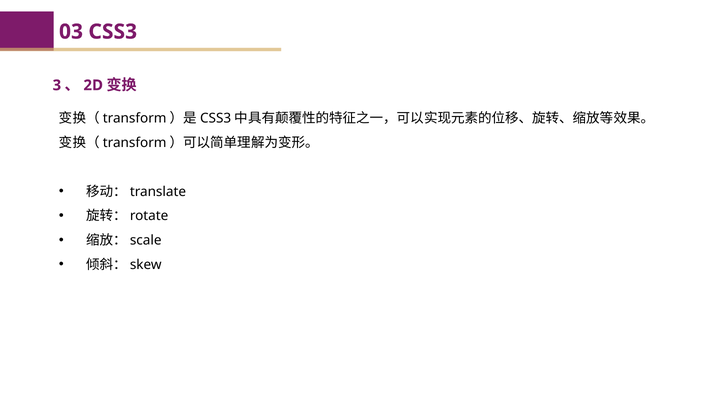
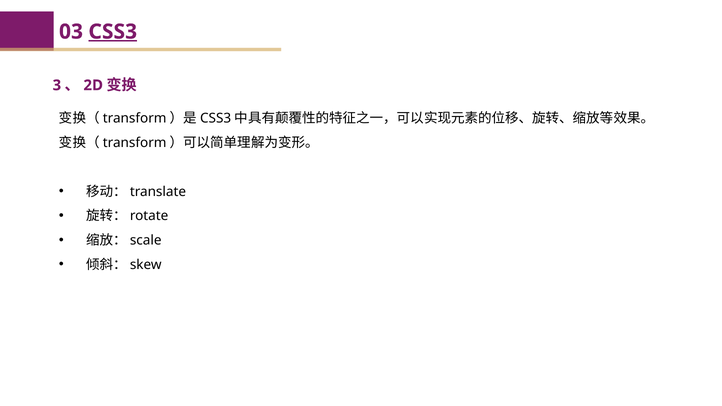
CSS3 underline: none -> present (113, 32)
